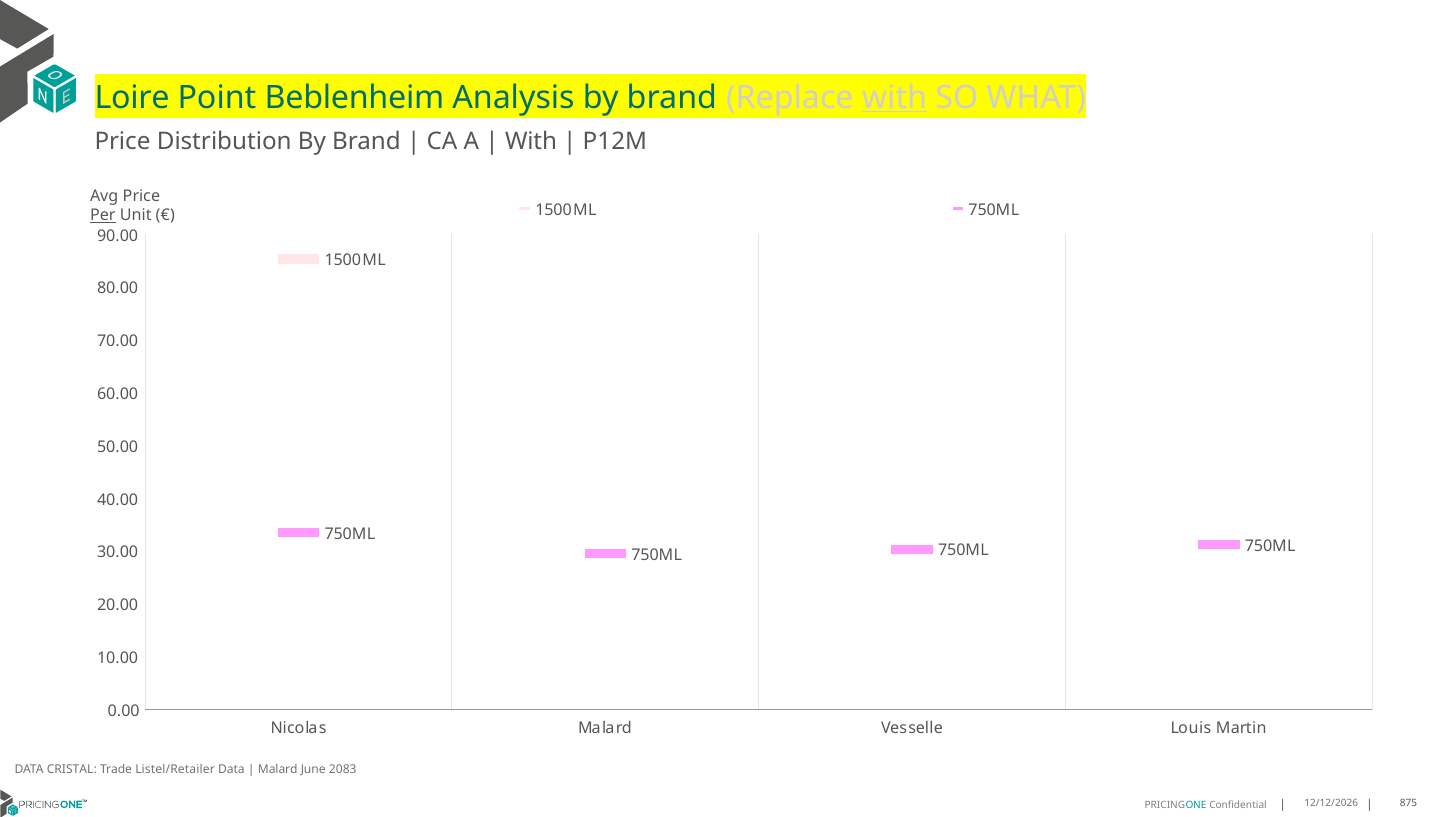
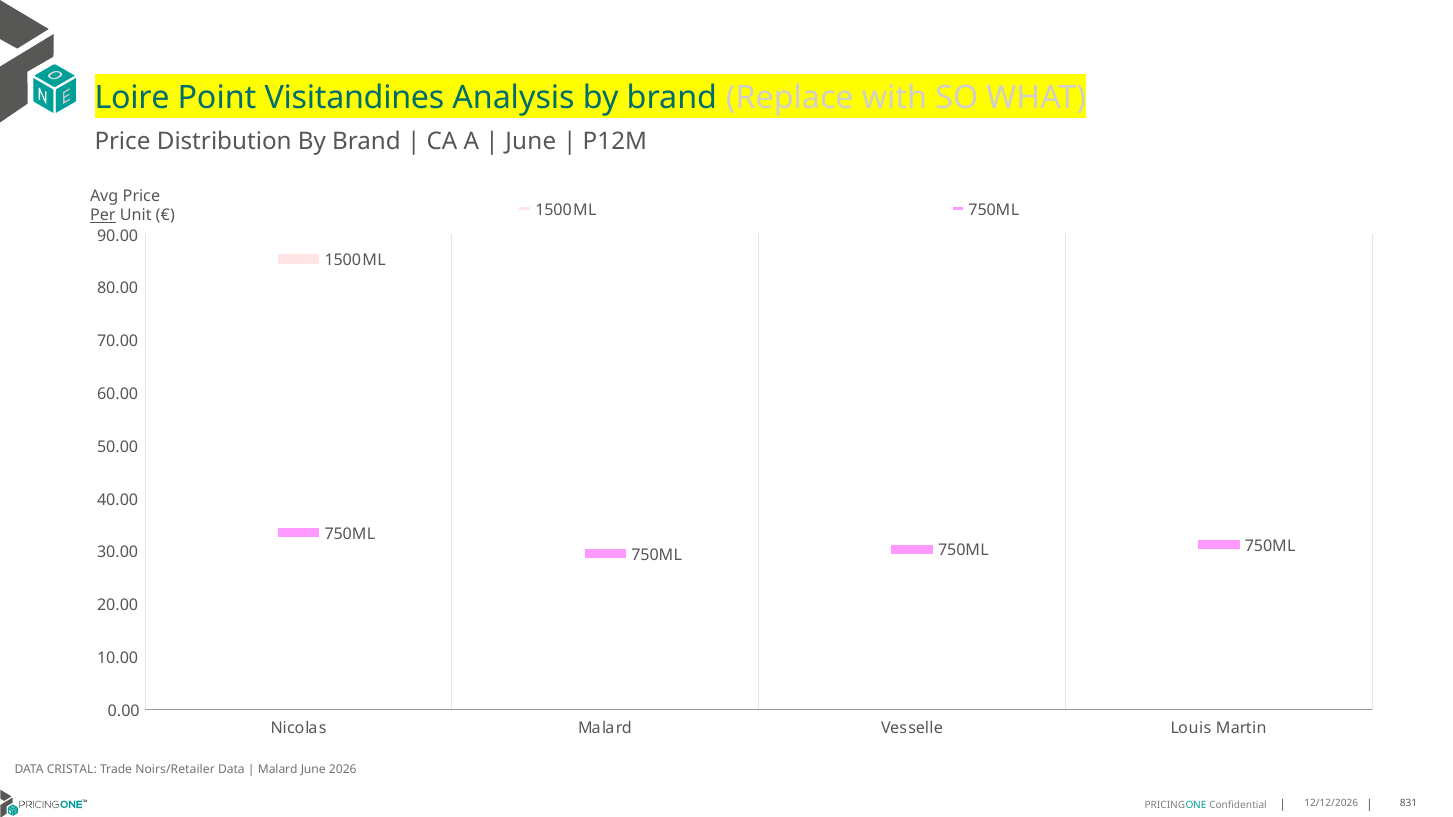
Beblenheim: Beblenheim -> Visitandines (354, 98)
with underline: present -> none (894, 98)
With: With -> June (531, 142)
Listel/Retailer: Listel/Retailer -> Noirs/Retailer (175, 770)
2083: 2083 -> 2026 (343, 770)
875: 875 -> 831 (1409, 804)
